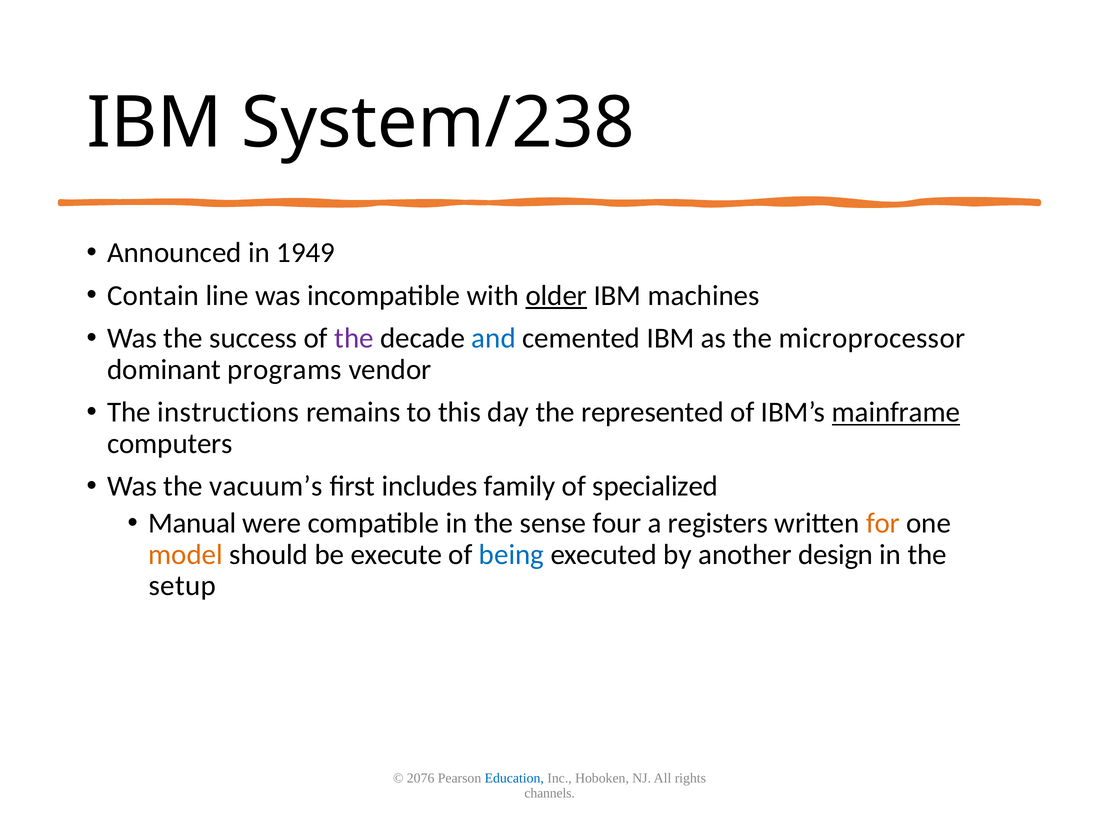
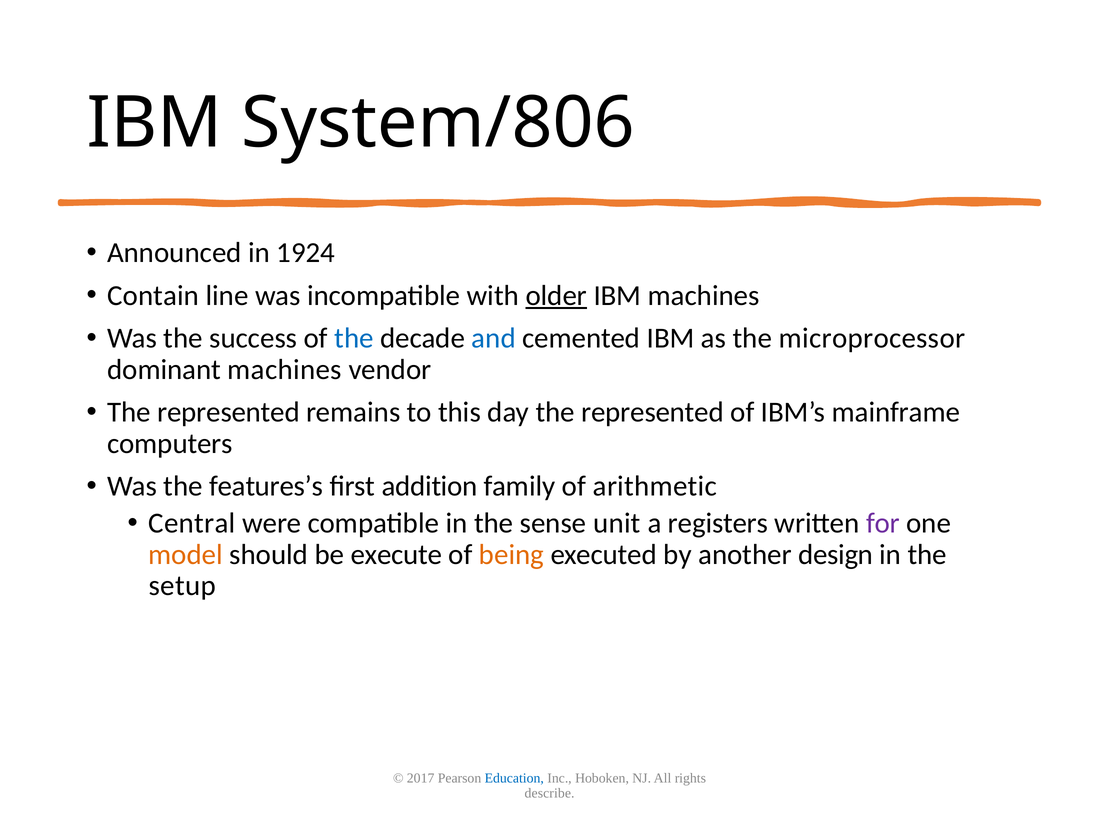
System/238: System/238 -> System/806 (438, 123)
1949: 1949 -> 1924 (306, 253)
the colour: purple -> blue (354, 338)
dominant programs: programs -> machines (285, 370)
instructions: instructions -> represented (229, 412)
mainframe underline: present -> none (896, 412)
vacuum’s: vacuum’s -> features’s (266, 486)
includes: includes -> addition (430, 486)
specialized: specialized -> arithmetic (655, 486)
Manual: Manual -> Central (192, 523)
four: four -> unit (617, 523)
for colour: orange -> purple (883, 523)
being colour: blue -> orange (512, 555)
2076: 2076 -> 2017 (421, 778)
channels: channels -> describe (550, 793)
